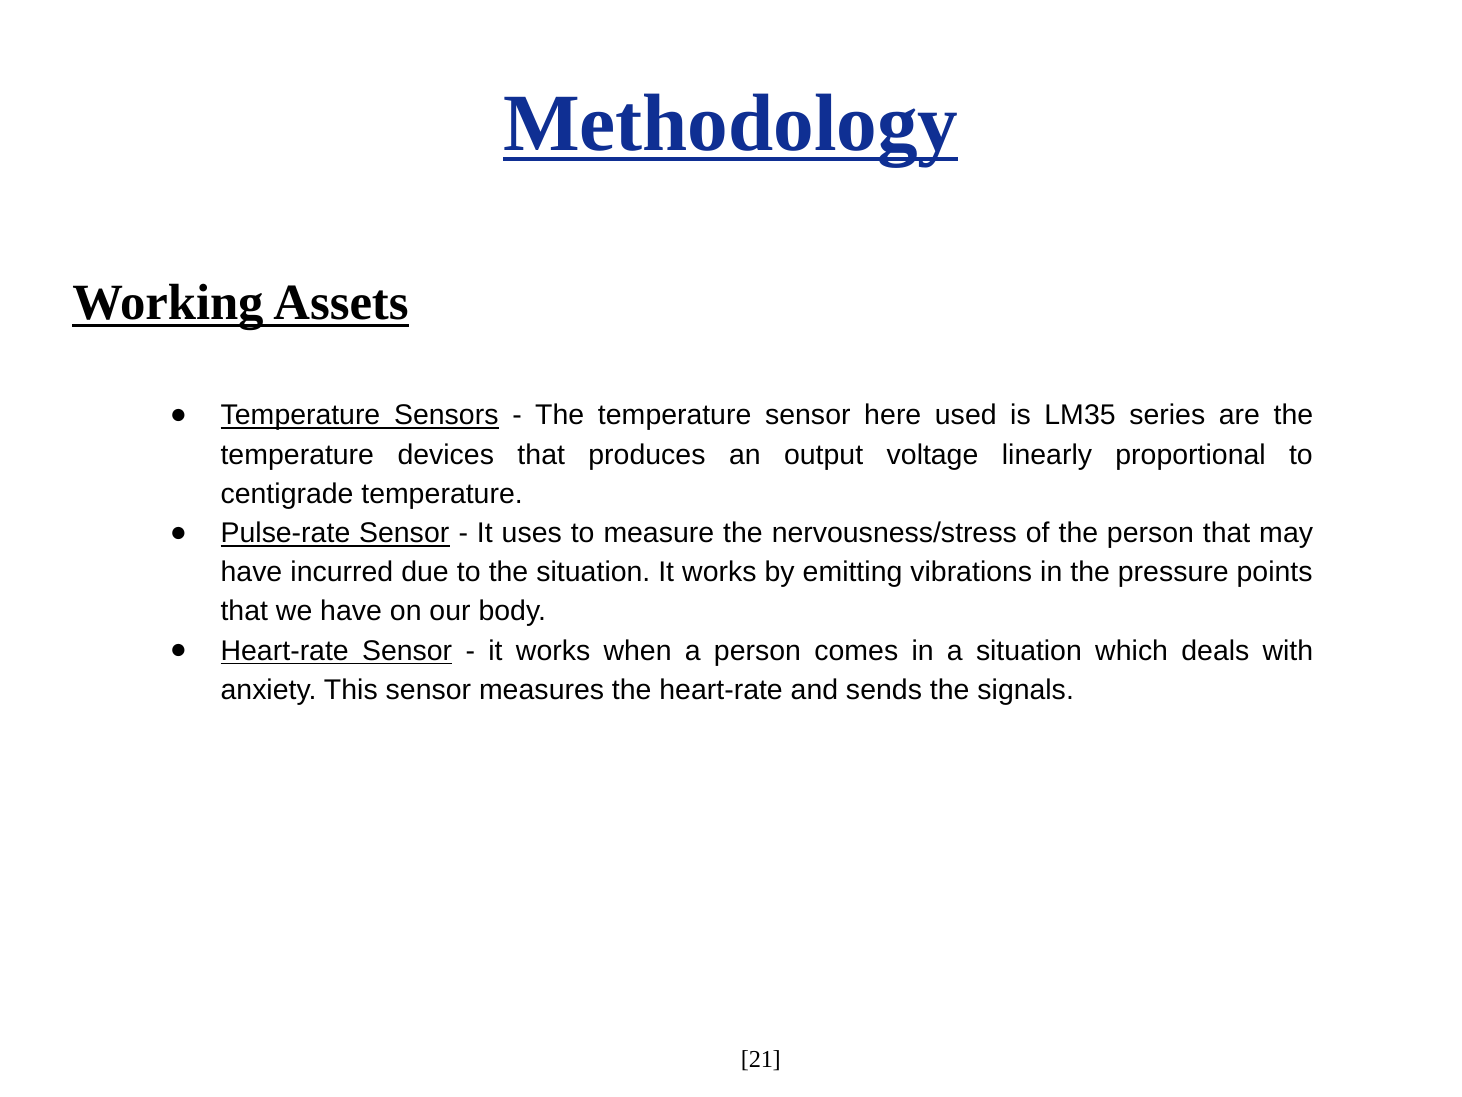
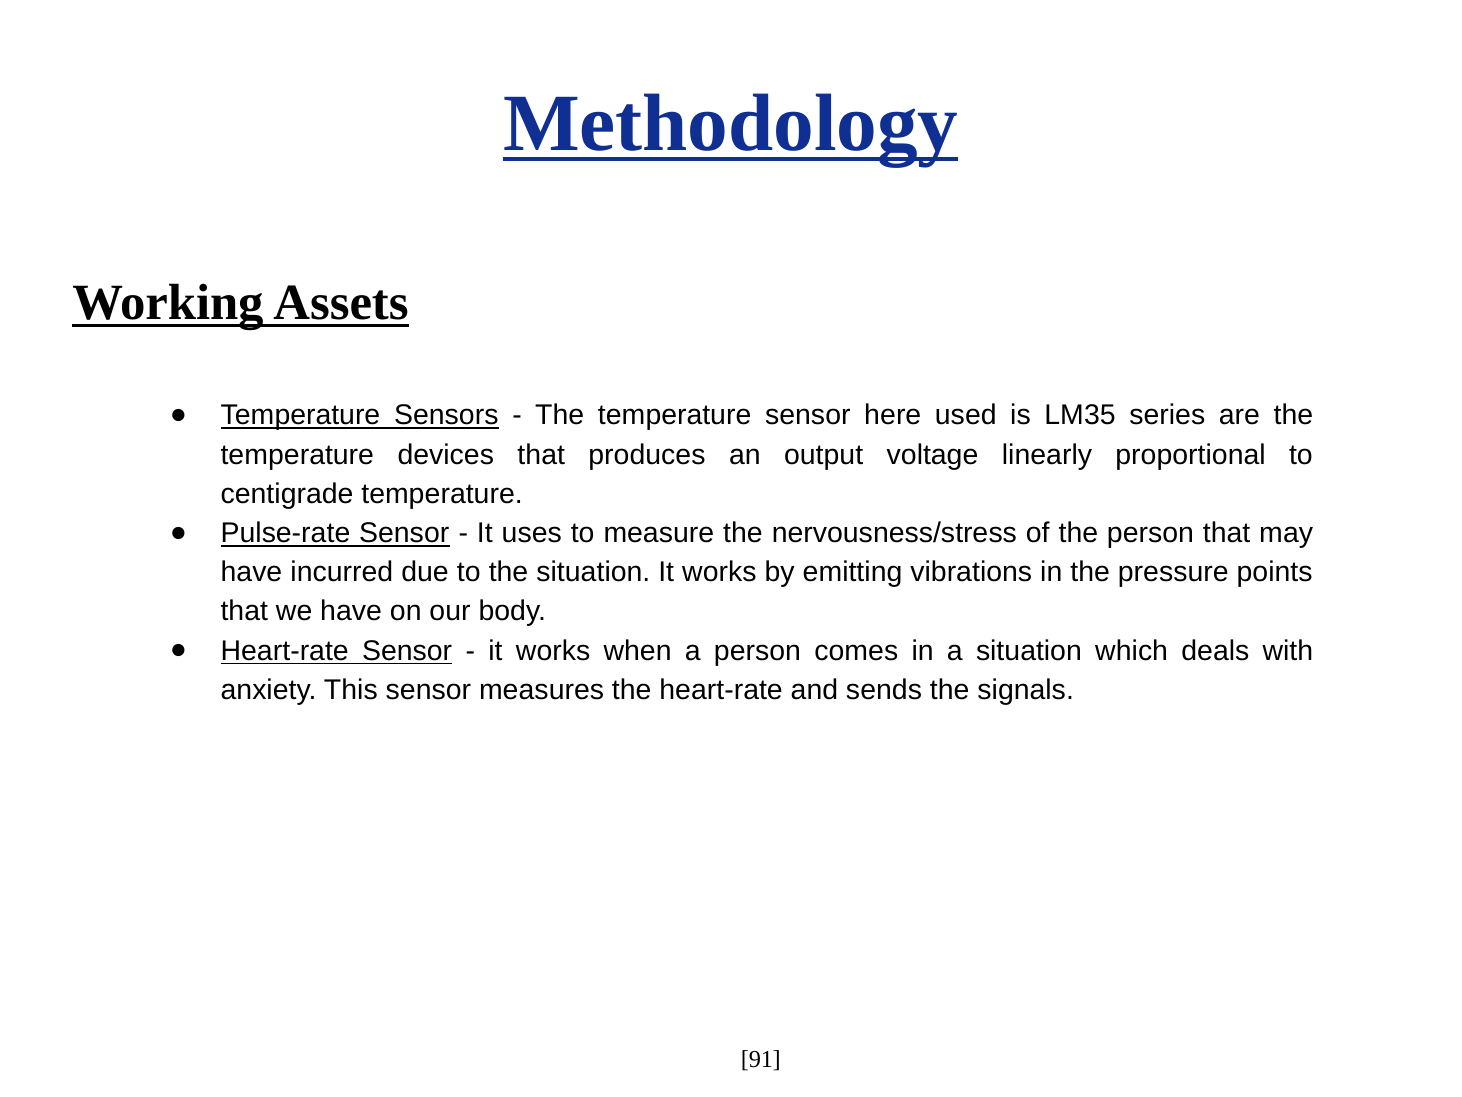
21: 21 -> 91 (761, 1059)
